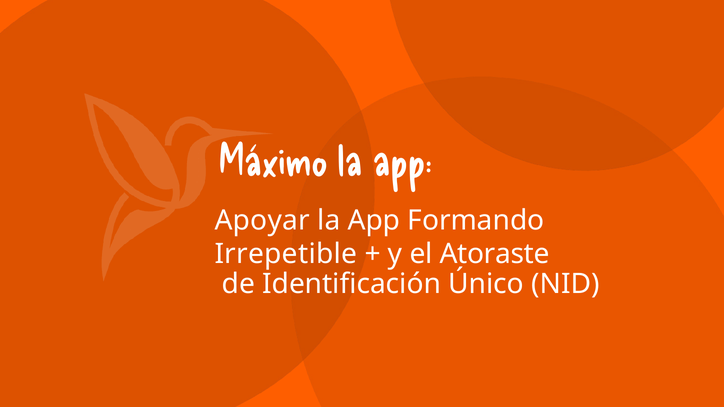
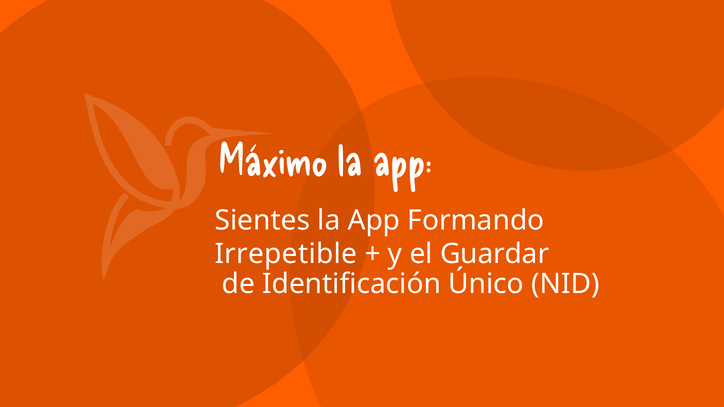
Apoyar: Apoyar -> Sientes (262, 221)
Atoraste: Atoraste -> Guardar (495, 254)
